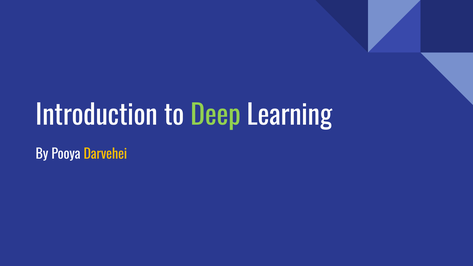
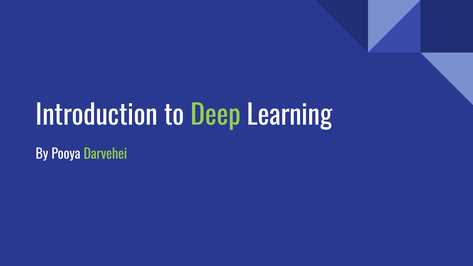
Darvehei colour: yellow -> light green (105, 154)
